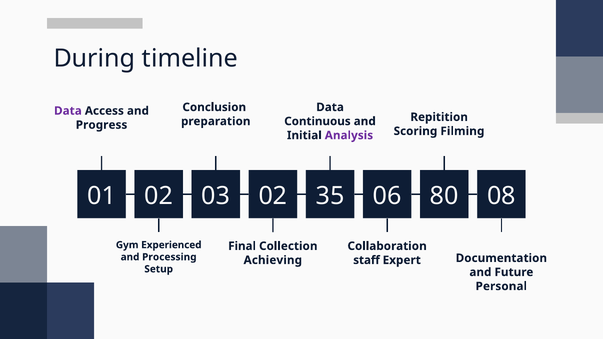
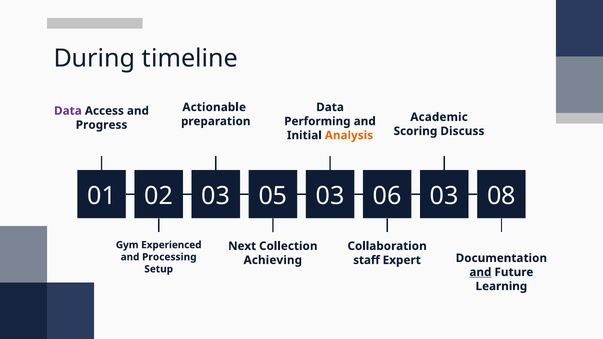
Conclusion: Conclusion -> Actionable (214, 107)
Repitition: Repitition -> Academic (439, 117)
Continuous: Continuous -> Performing (317, 121)
Filming: Filming -> Discuss (462, 131)
Analysis colour: purple -> orange (349, 135)
01 02: 02 -> 05 (273, 196)
02 35: 35 -> 03 (330, 196)
06 80: 80 -> 03 (444, 196)
Final: Final -> Next (242, 246)
and underline: none -> present (480, 272)
Personal: Personal -> Learning (501, 286)
